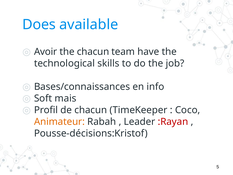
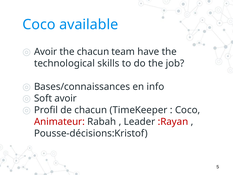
Does: Does -> Coco (39, 24)
Soft mais: mais -> avoir (66, 98)
Animateur colour: orange -> red (59, 122)
